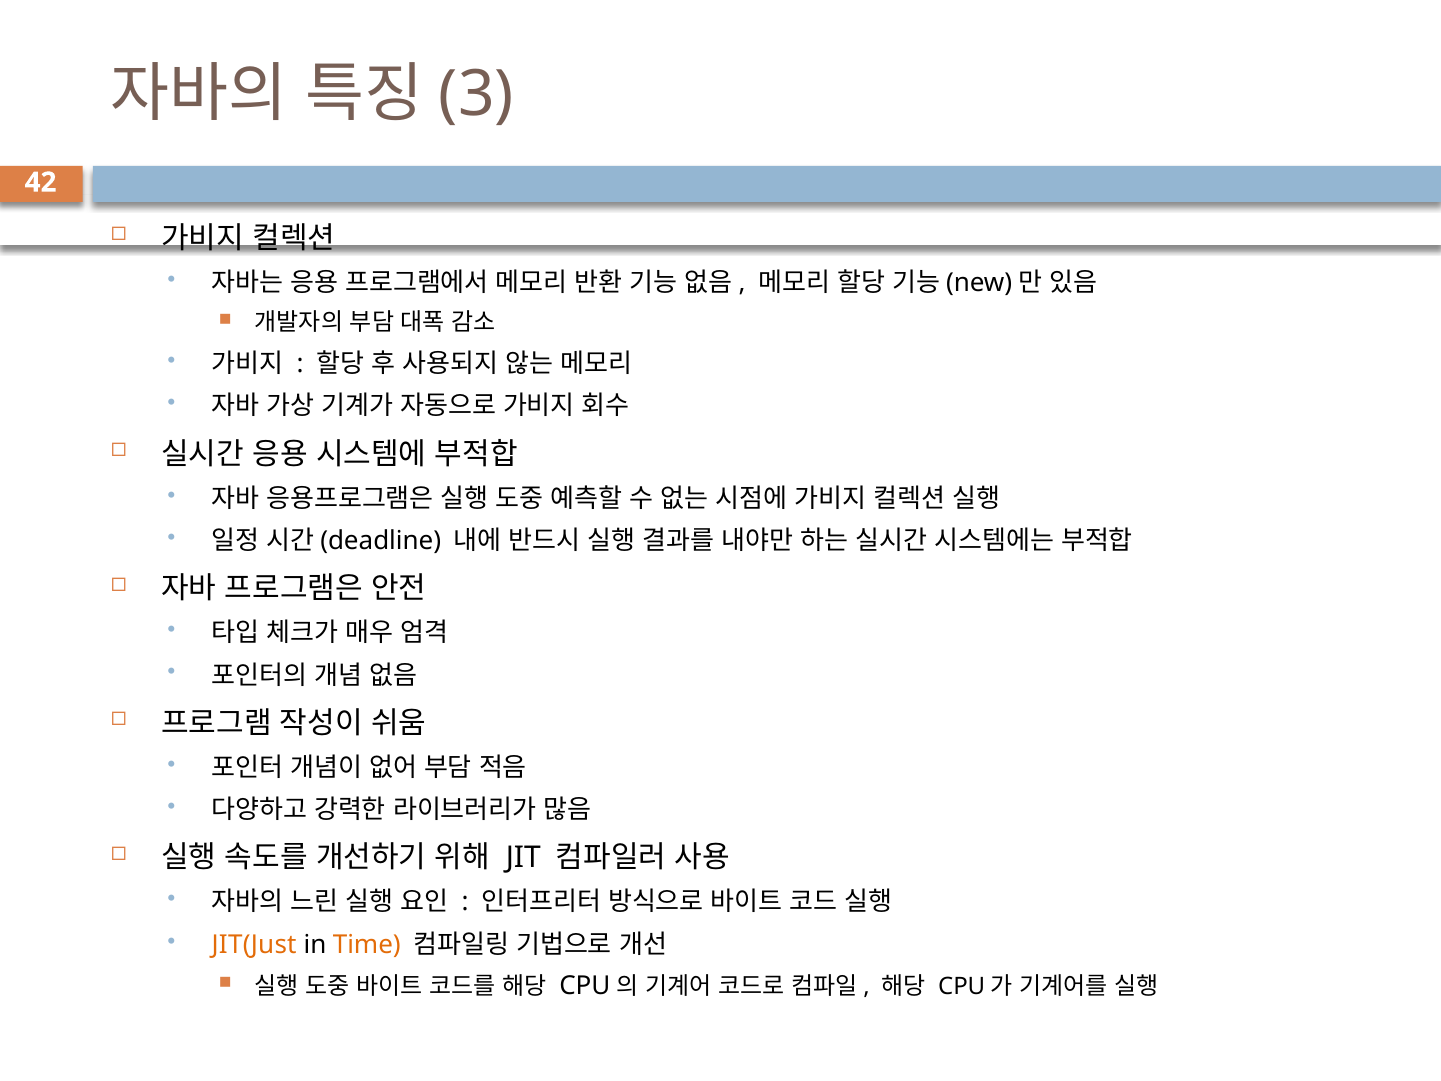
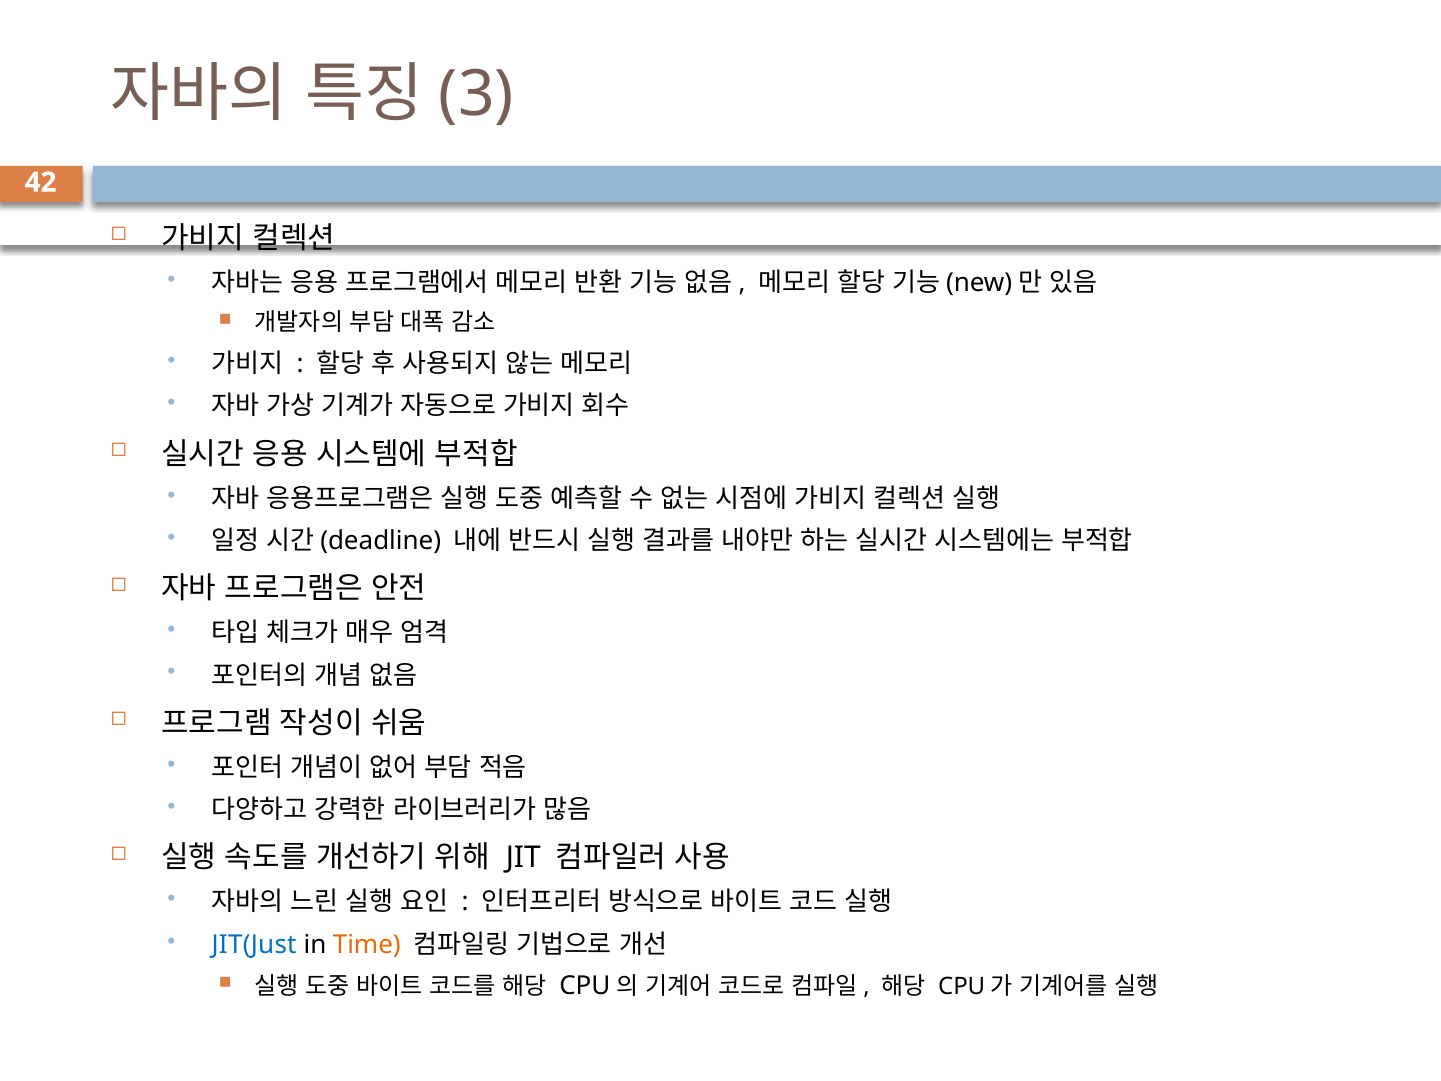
JIT(Just colour: orange -> blue (254, 944)
